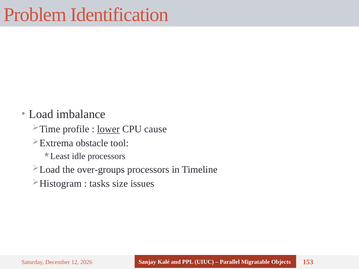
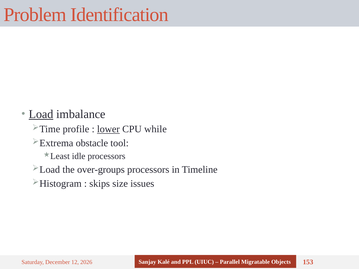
Load underline: none -> present (41, 114)
cause: cause -> while (155, 129)
tasks: tasks -> skips (100, 184)
